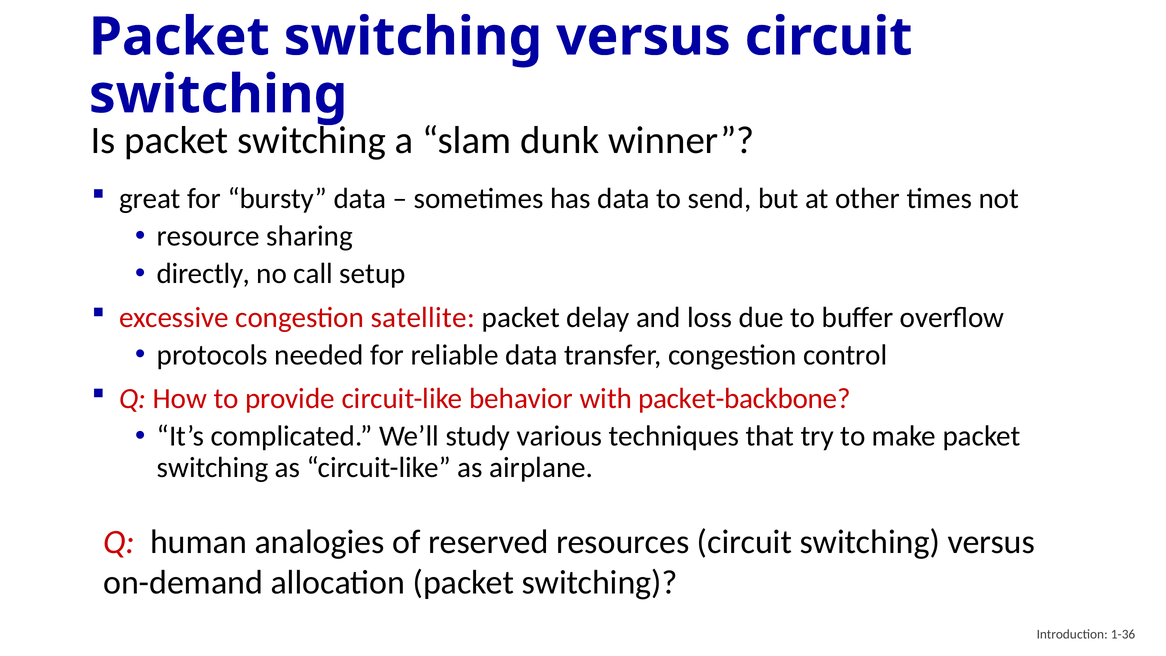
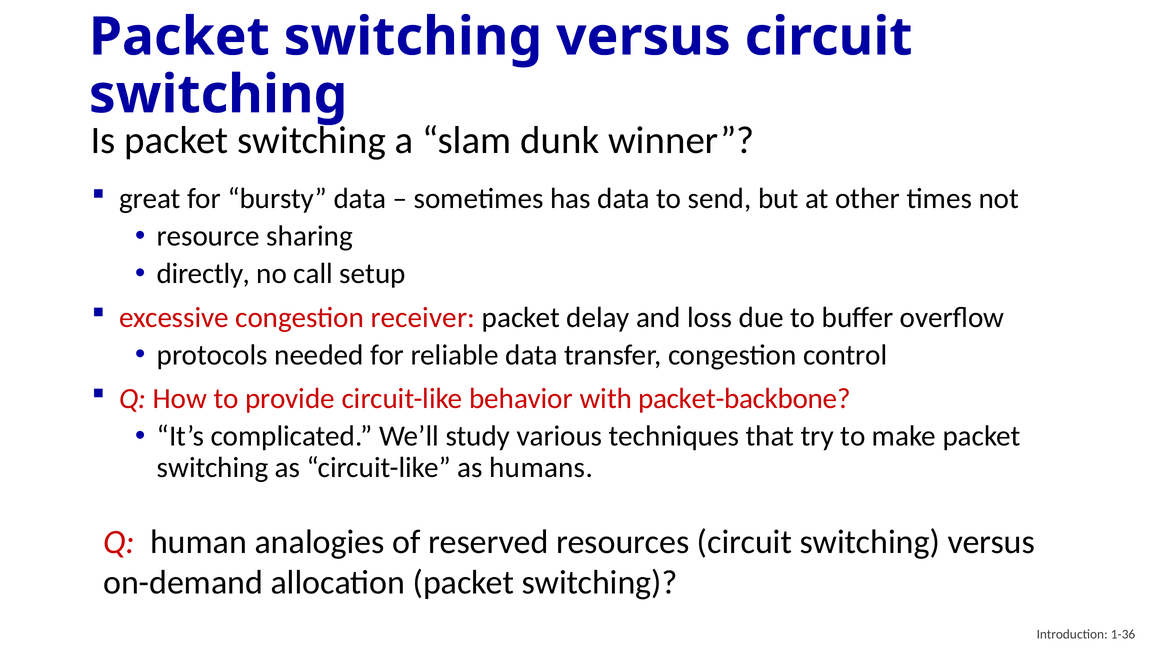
satellite: satellite -> receiver (423, 317)
airplane: airplane -> humans (541, 468)
